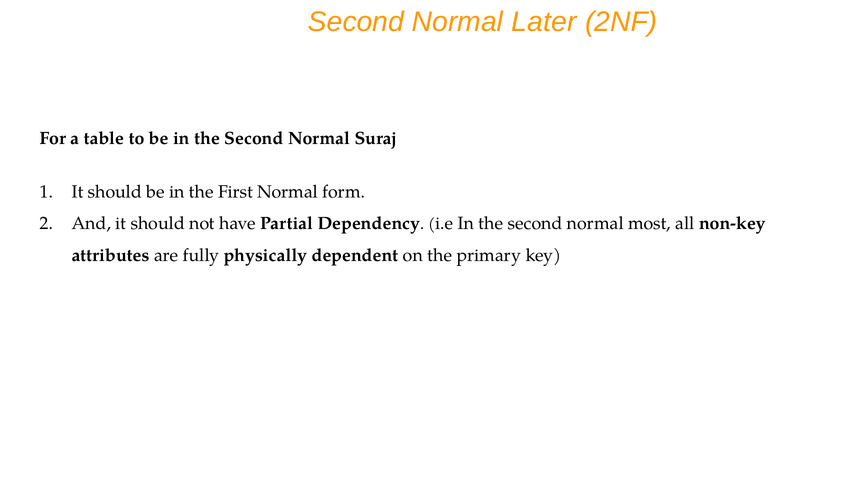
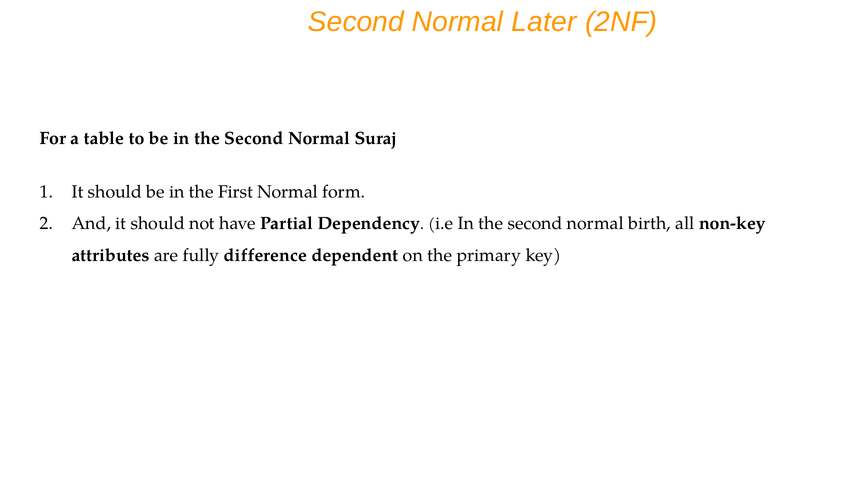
most: most -> birth (649, 224)
physically: physically -> difference (265, 255)
